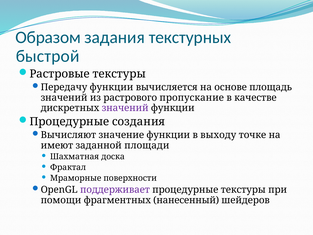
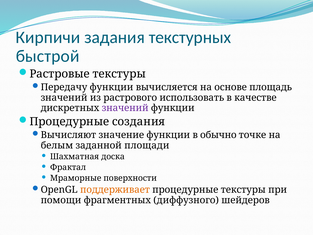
Образом: Образом -> Кирпичи (48, 37)
пропускание: пропускание -> использовать (192, 98)
выходу: выходу -> обычно (218, 135)
имеют: имеют -> белым (57, 145)
поддерживает colour: purple -> orange (115, 190)
нанесенный: нанесенный -> диффузного (186, 200)
